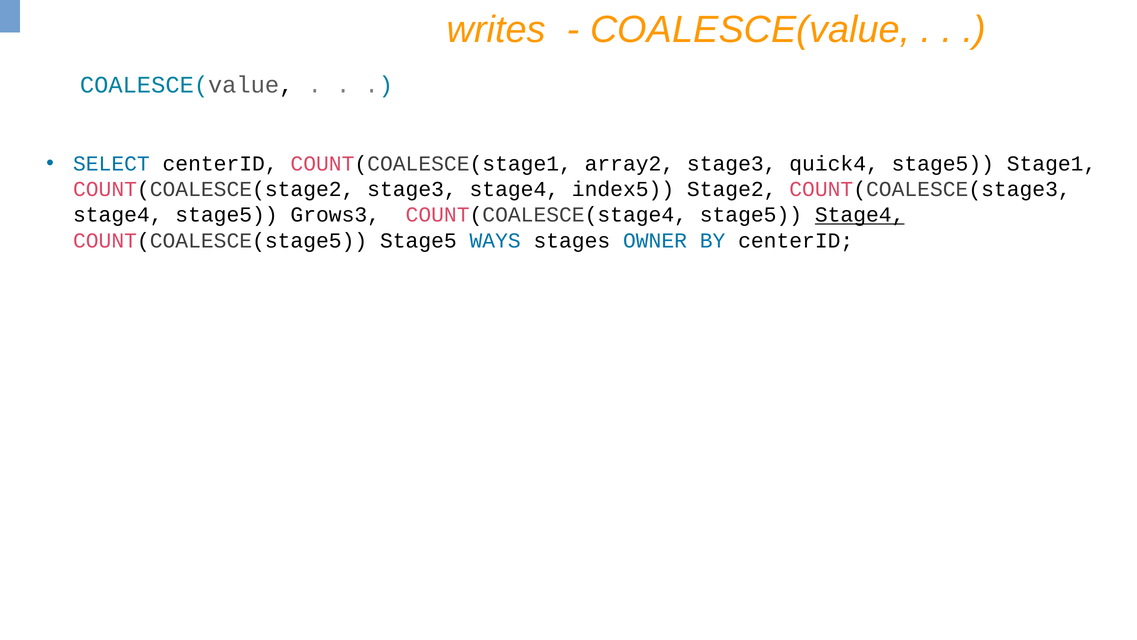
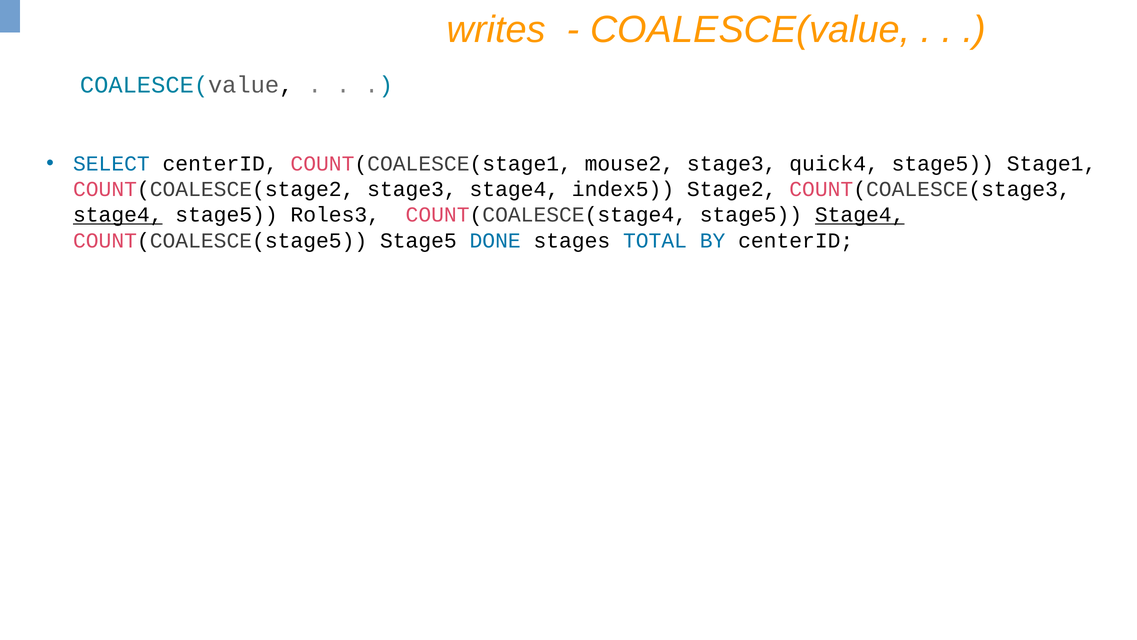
array2: array2 -> mouse2 (629, 164)
stage4 underline: none -> present (118, 215)
Grows3: Grows3 -> Roles3 (335, 215)
WAYS: WAYS -> DONE (495, 240)
OWNER: OWNER -> TOTAL (655, 240)
